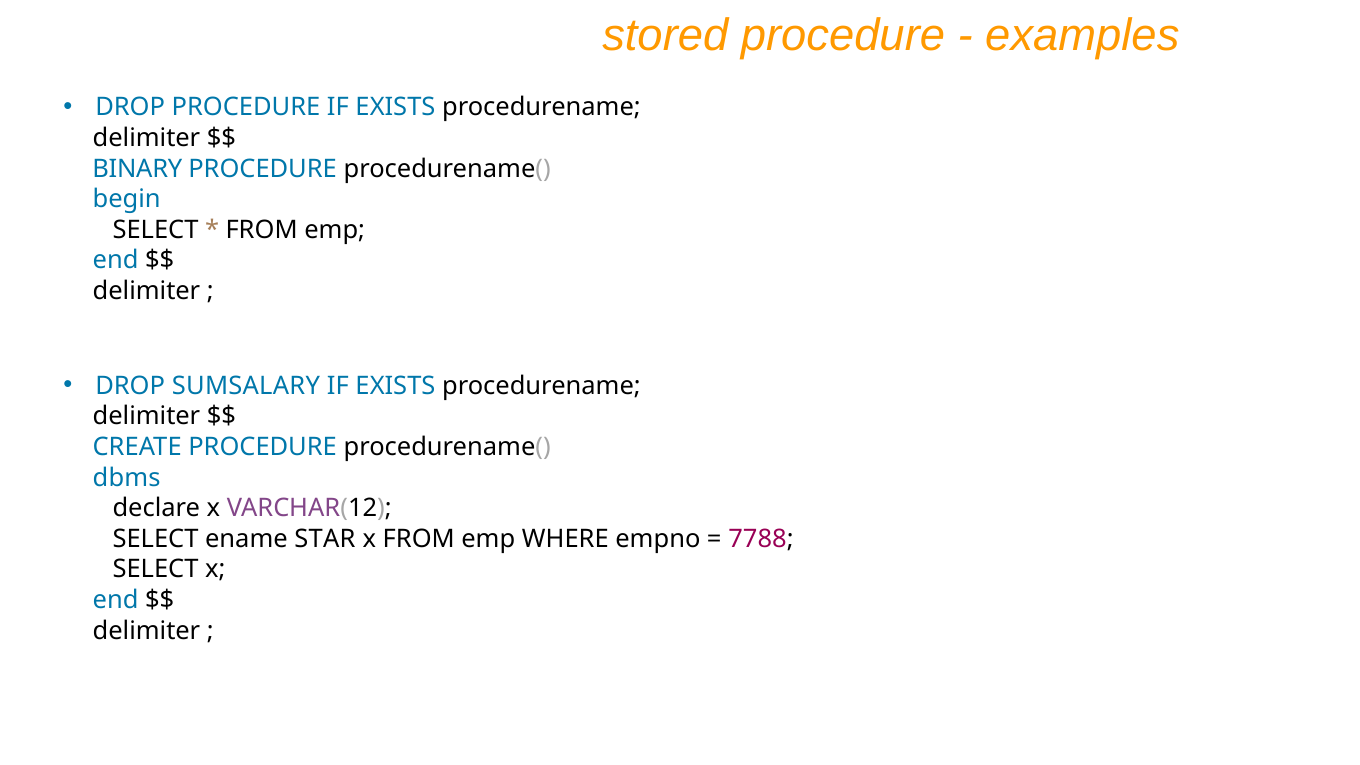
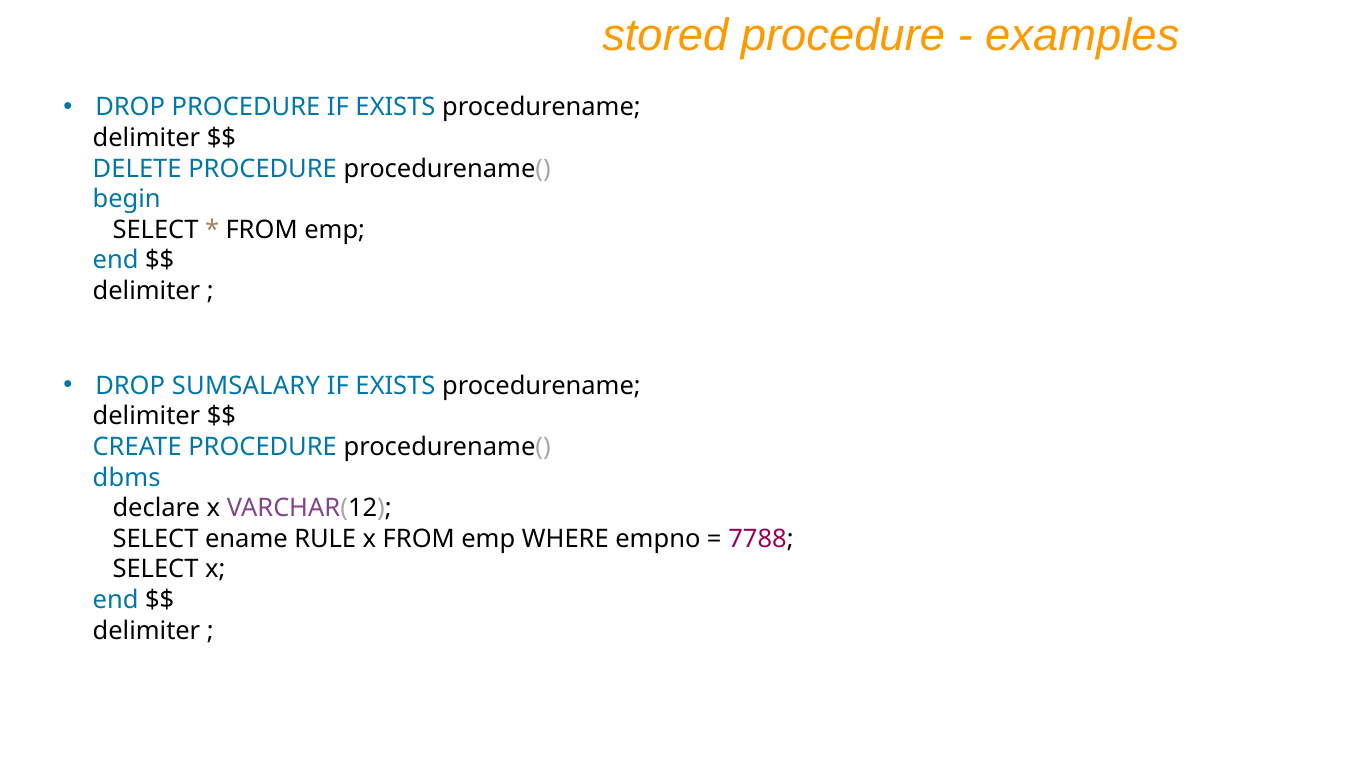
BINARY: BINARY -> DELETE (137, 169)
STAR: STAR -> RULE (325, 539)
